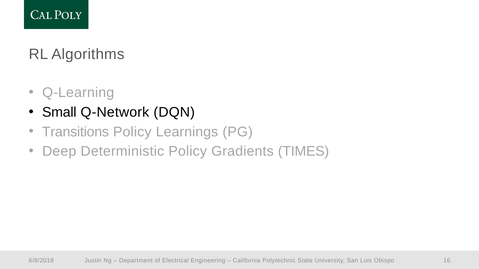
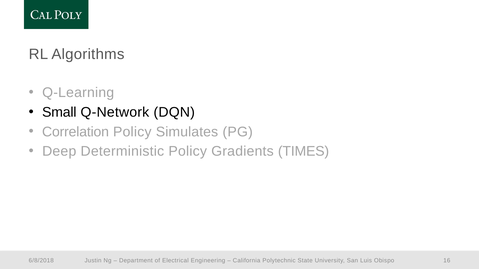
Transitions: Transitions -> Correlation (76, 132)
Learnings: Learnings -> Simulates (187, 132)
